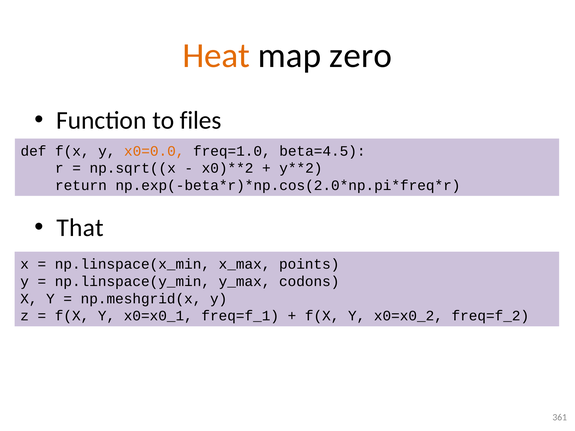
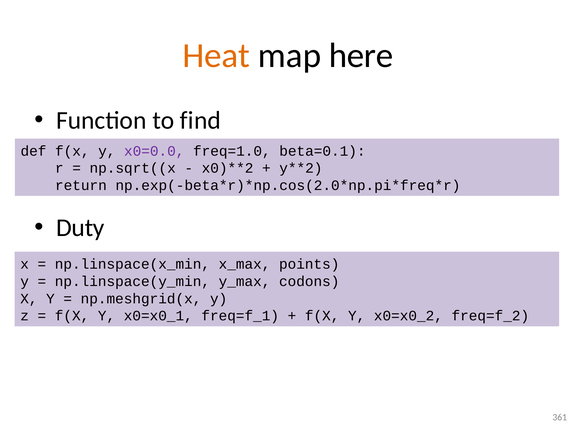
zero: zero -> here (361, 56)
files: files -> find (201, 121)
x0=0.0 colour: orange -> purple (154, 151)
beta=4.5: beta=4.5 -> beta=0.1 (322, 151)
That: That -> Duty (80, 228)
